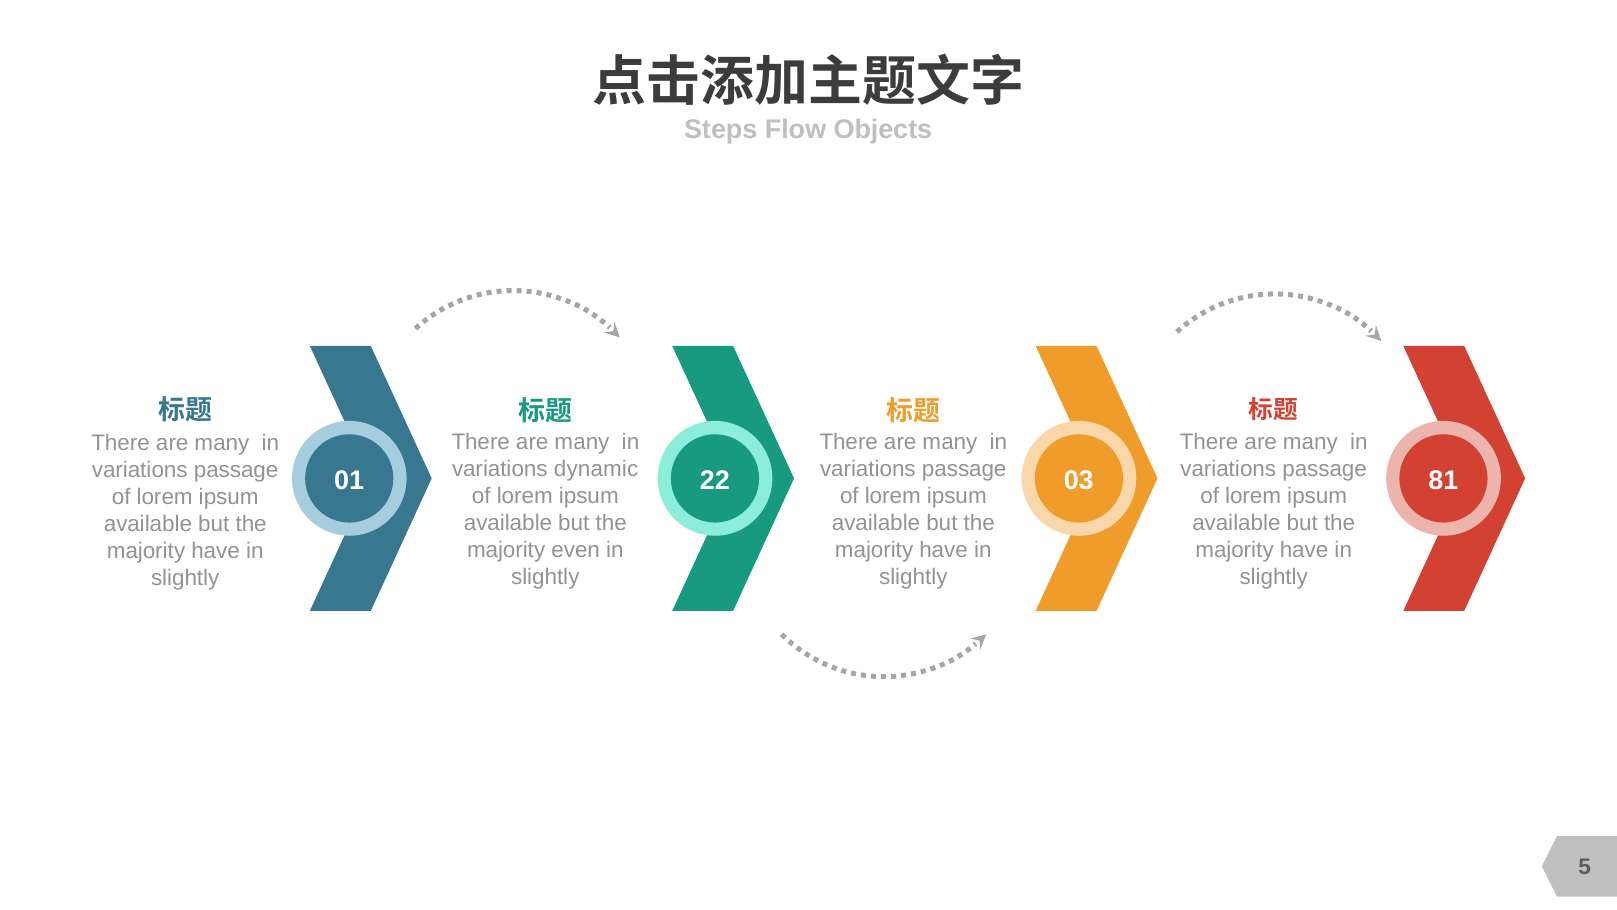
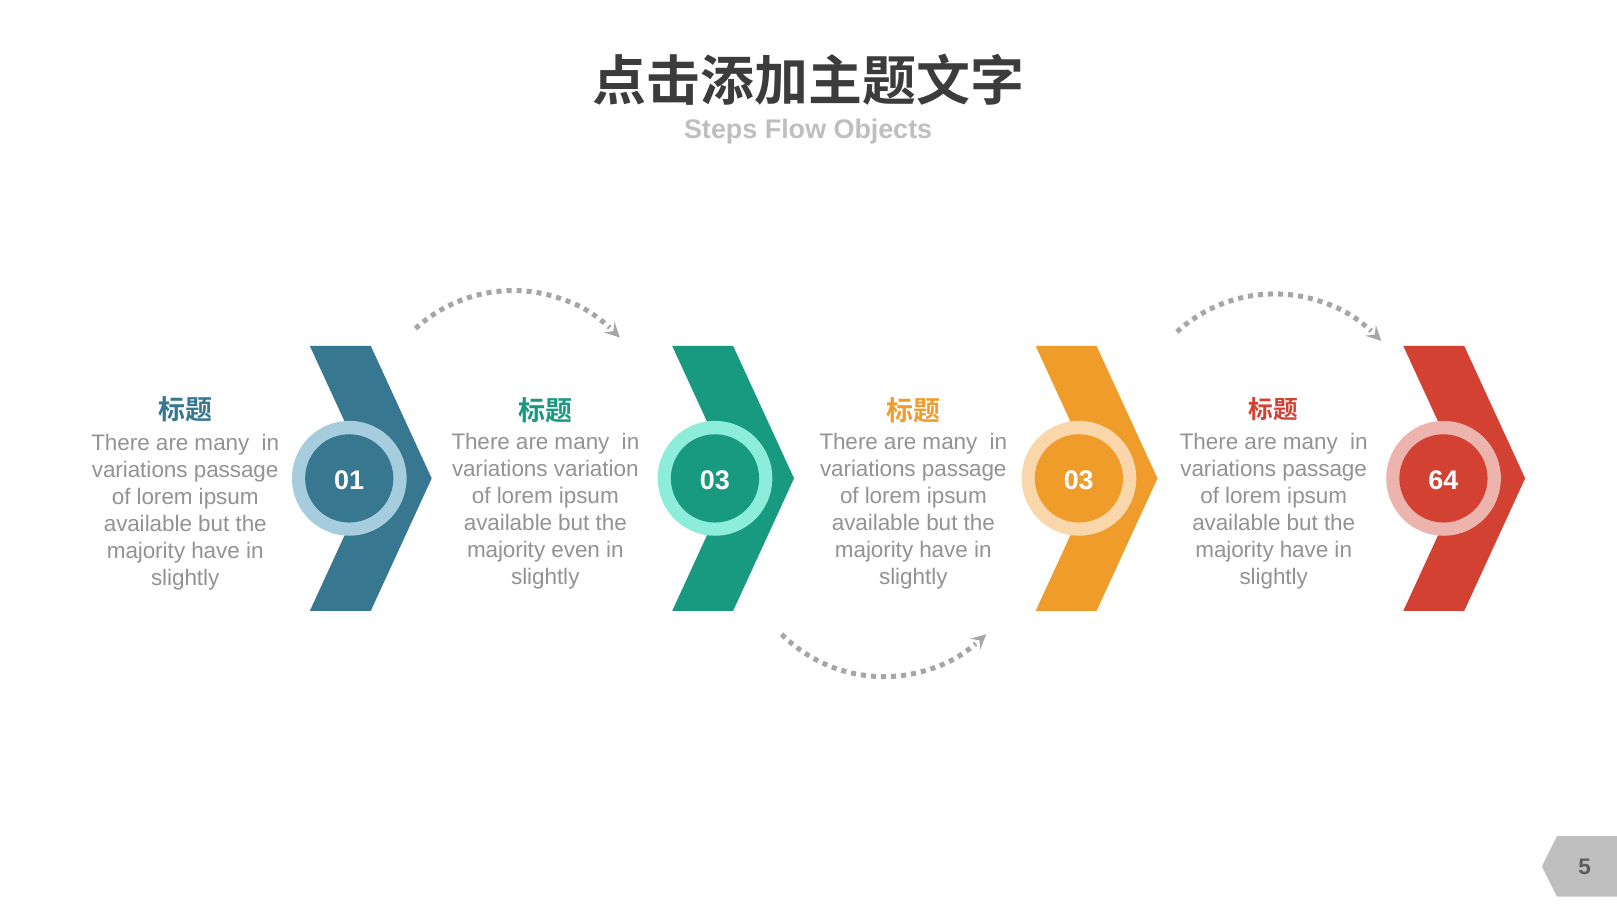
dynamic: dynamic -> variation (596, 469)
01 22: 22 -> 03 (715, 480)
81: 81 -> 64 (1443, 480)
